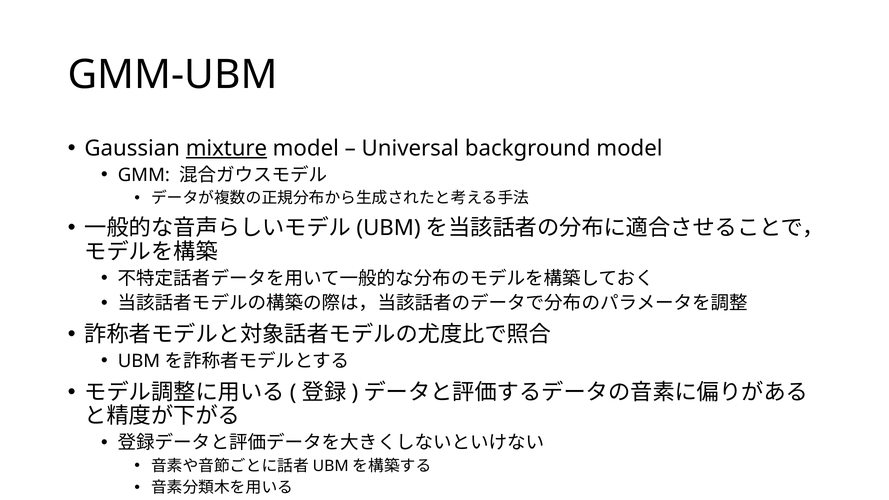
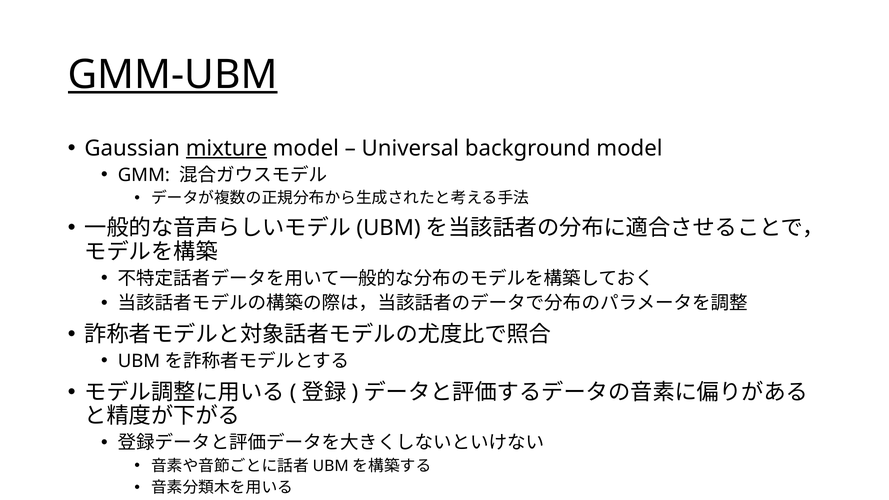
GMM-UBM underline: none -> present (173, 75)
